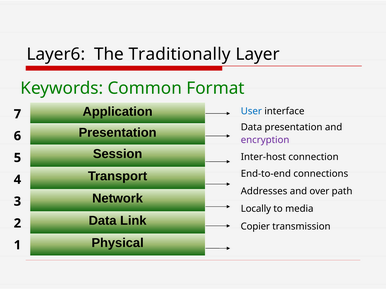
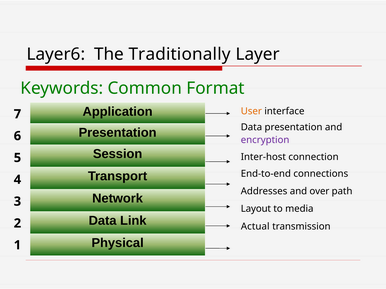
User colour: blue -> orange (251, 111)
Locally: Locally -> Layout (256, 209)
Copier: Copier -> Actual (255, 227)
